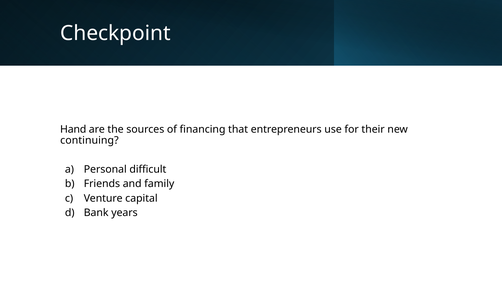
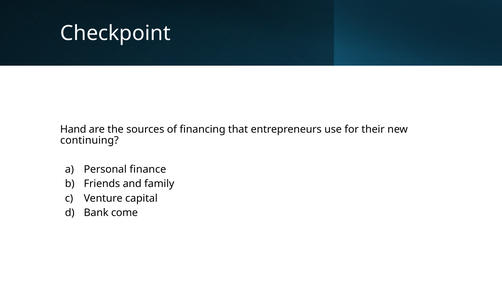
difficult: difficult -> finance (148, 170)
years: years -> come (125, 213)
